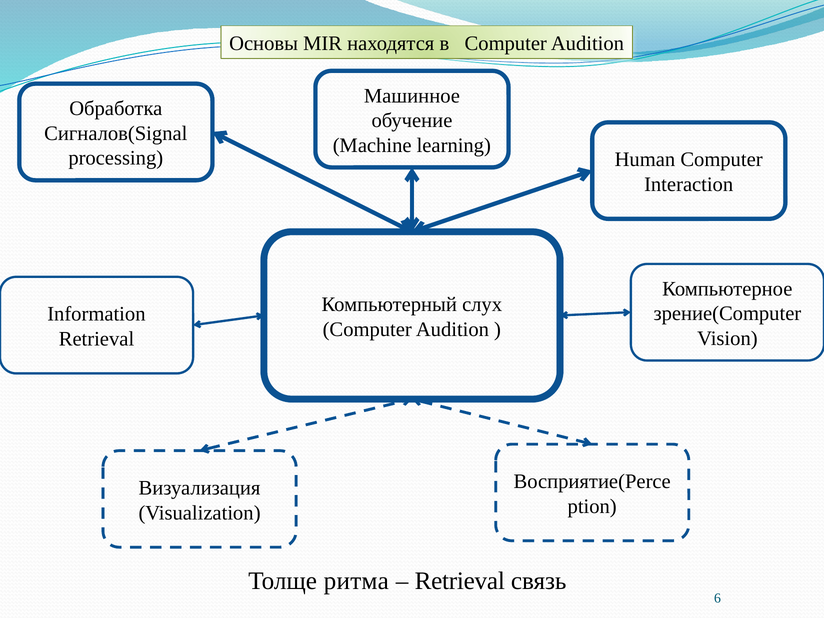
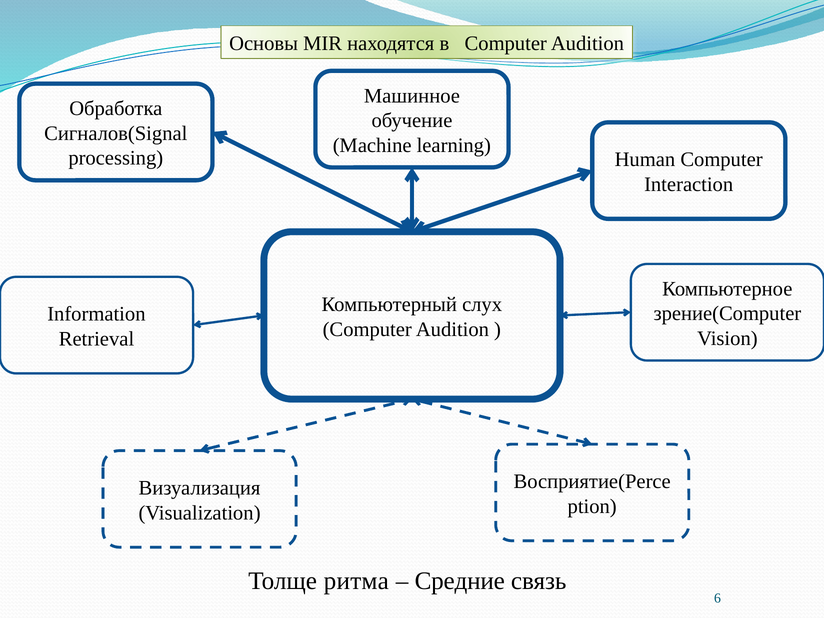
Retrieval: Retrieval -> Средние (460, 581)
